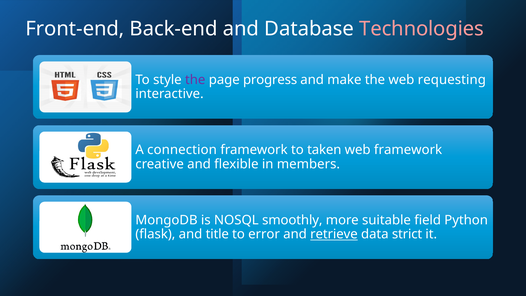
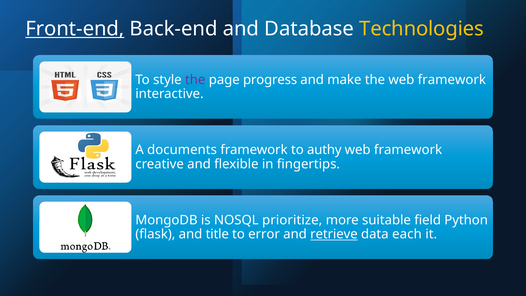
Front-end underline: none -> present (75, 29)
Technologies colour: pink -> yellow (422, 29)
the web requesting: requesting -> framework (452, 80)
connection: connection -> documents (182, 150)
taken: taken -> authy (324, 150)
members: members -> fingertips (308, 164)
smoothly: smoothly -> prioritize (292, 220)
strict: strict -> each (407, 234)
